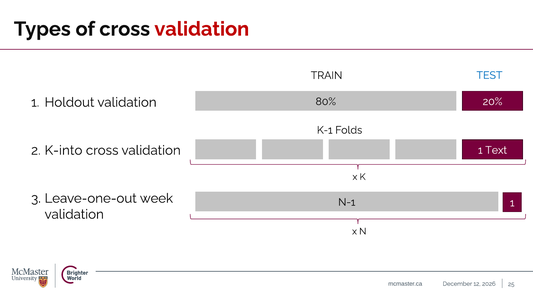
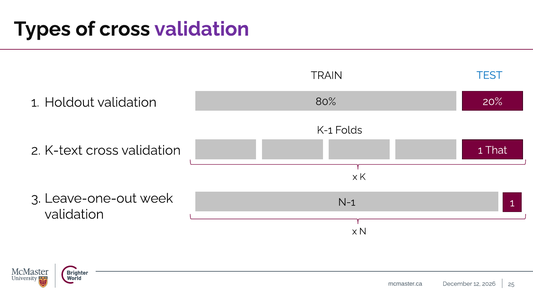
validation colour: red -> purple (202, 29)
K-into: K-into -> K-text (64, 150)
Text: Text -> That (496, 150)
